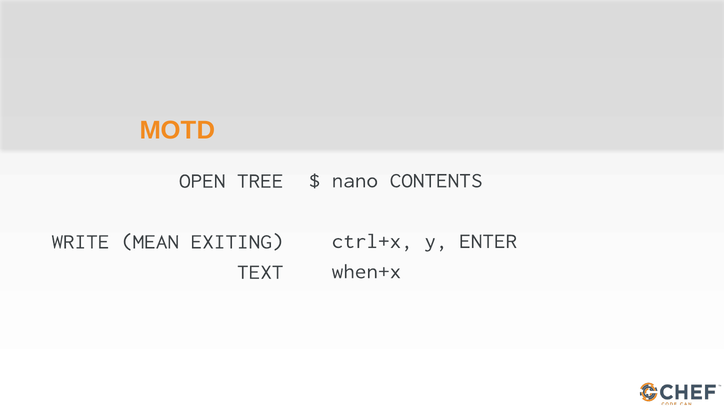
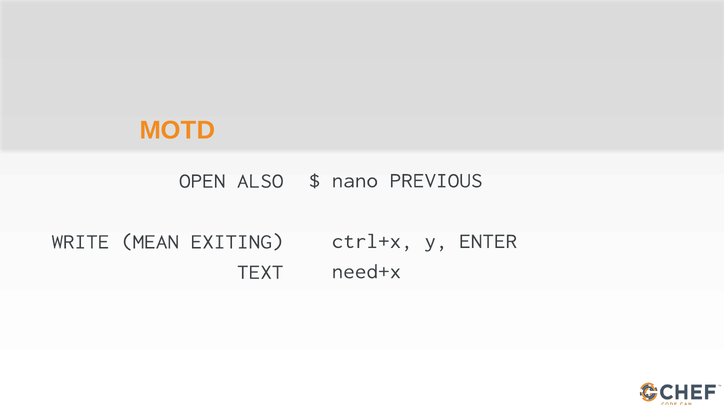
CONTENTS: CONTENTS -> PREVIOUS (436, 180)
TREE: TREE -> ALSO (260, 181)
when+x: when+x -> need+x (366, 271)
